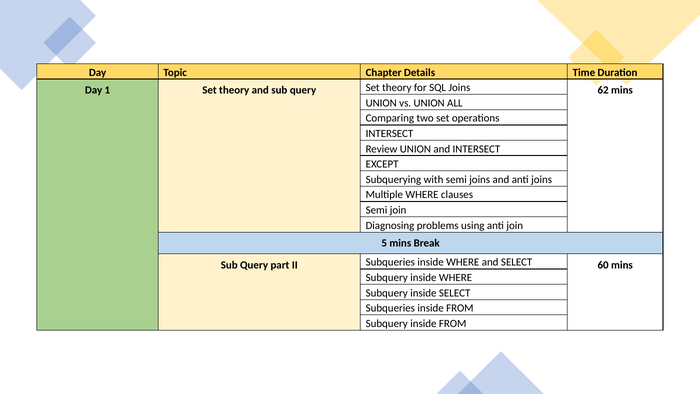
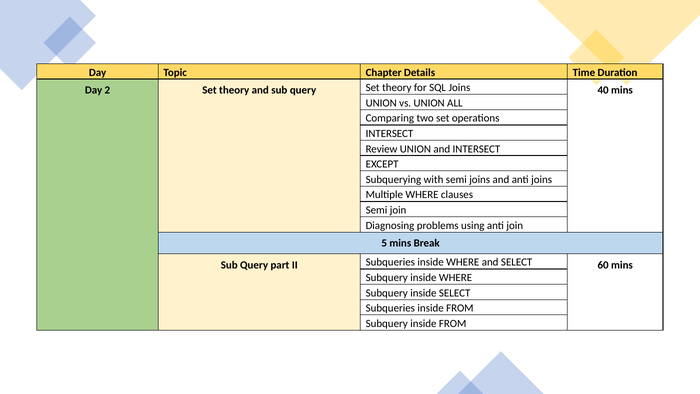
1: 1 -> 2 (107, 90)
62: 62 -> 40 (603, 90)
